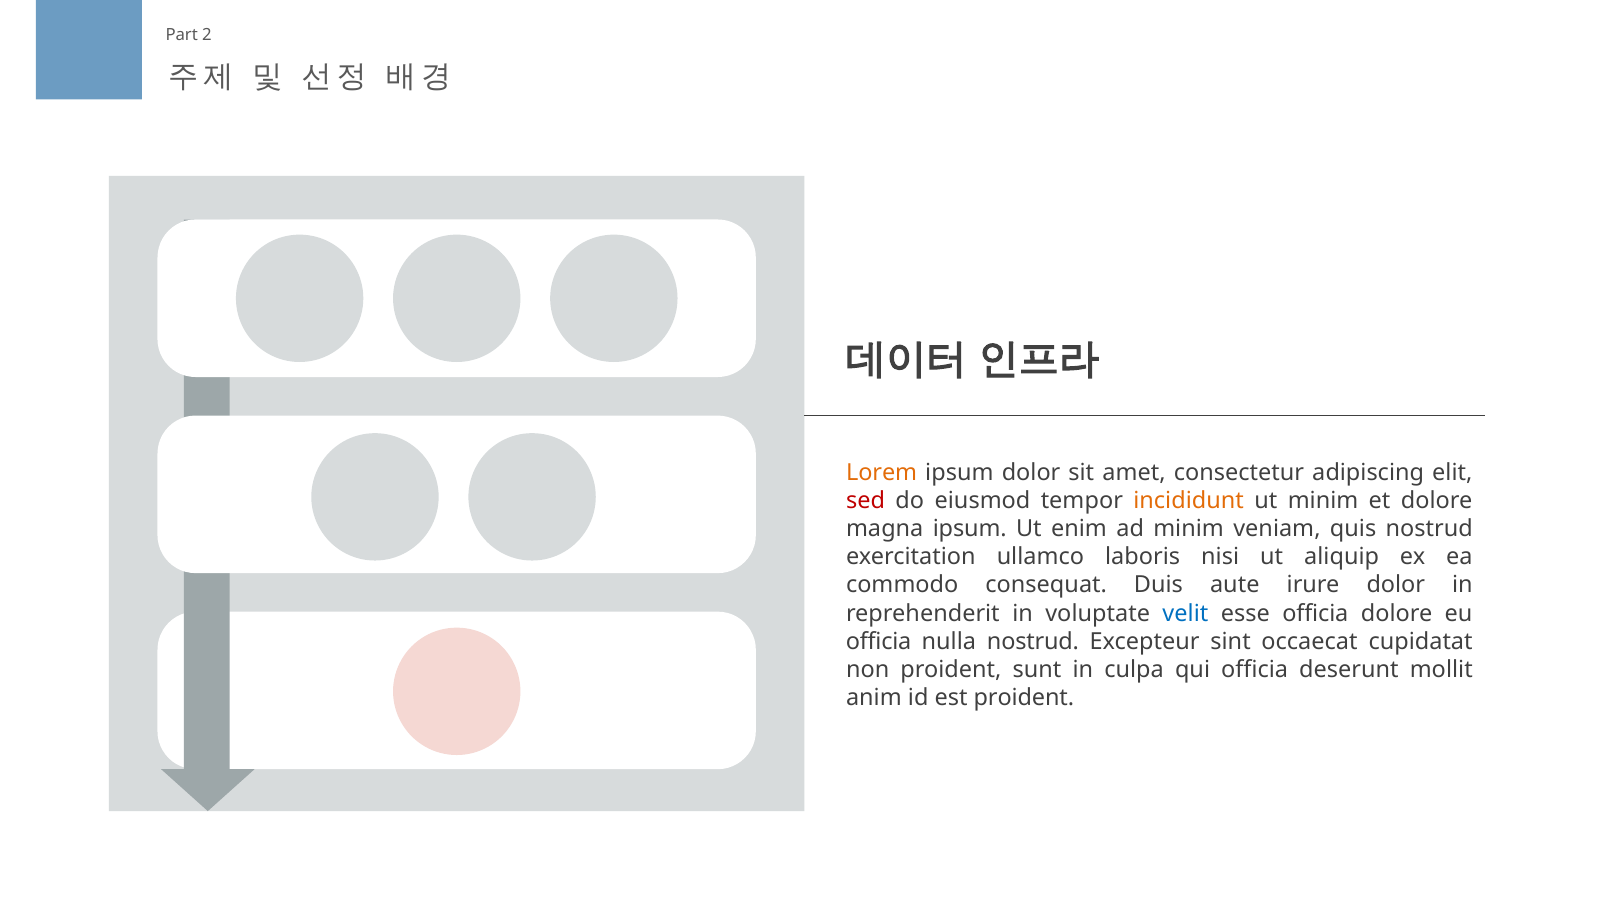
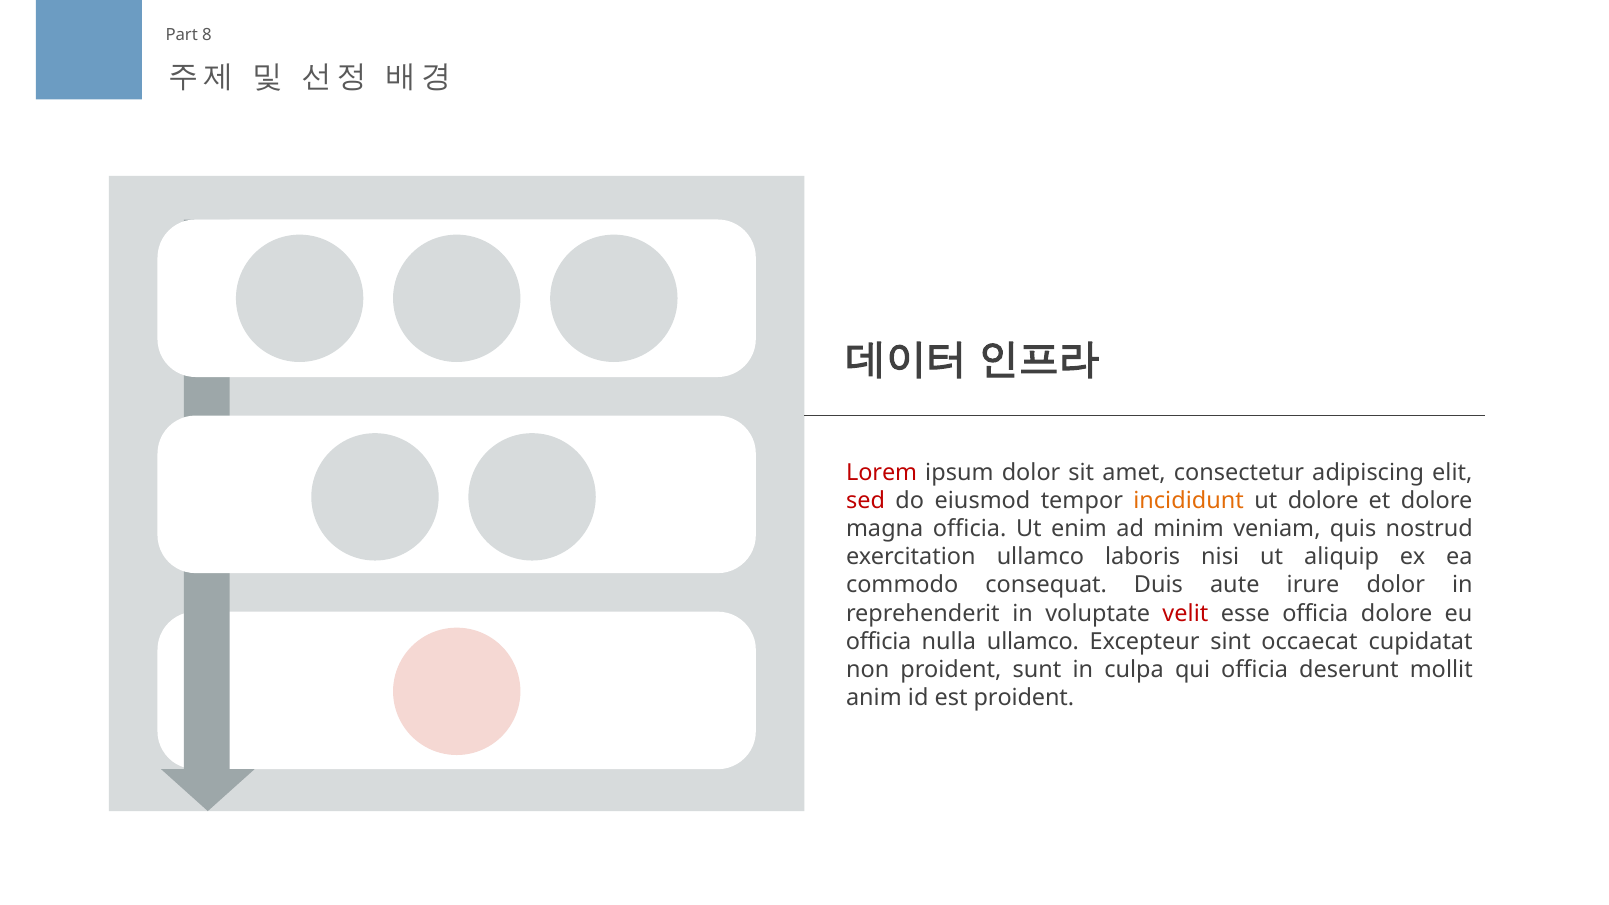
2: 2 -> 8 (207, 35)
Lorem colour: orange -> red (882, 473)
ut minim: minim -> dolore (1323, 501)
magna ipsum: ipsum -> officia (970, 529)
velit colour: blue -> red (1185, 613)
nulla nostrud: nostrud -> ullamco (1033, 642)
